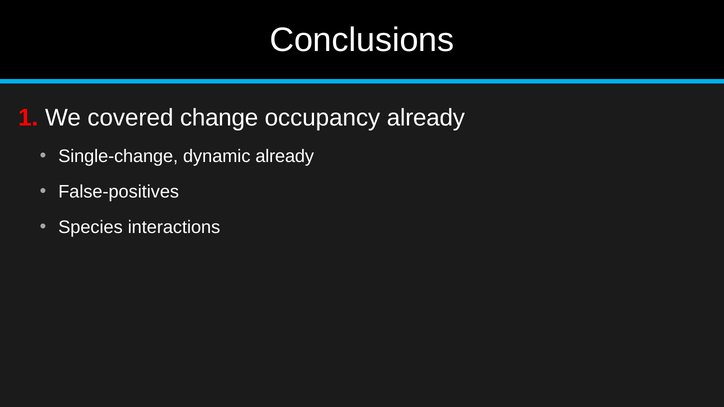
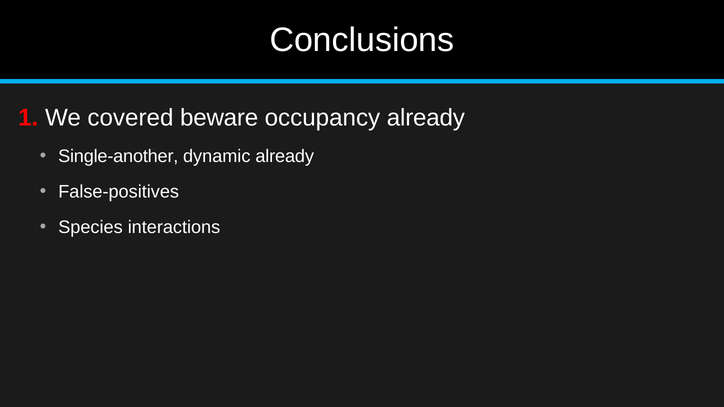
change: change -> beware (219, 118)
Single-change: Single-change -> Single-another (118, 157)
